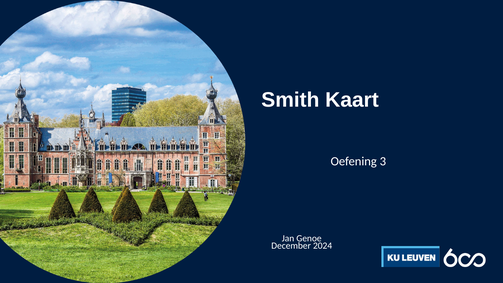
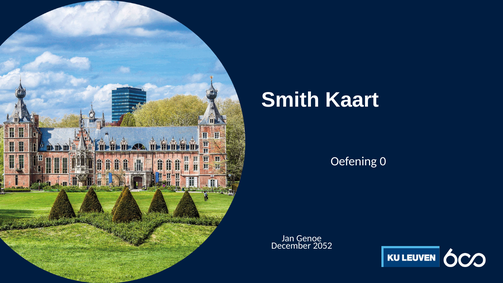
3: 3 -> 0 (383, 161)
2024: 2024 -> 2052 (323, 246)
